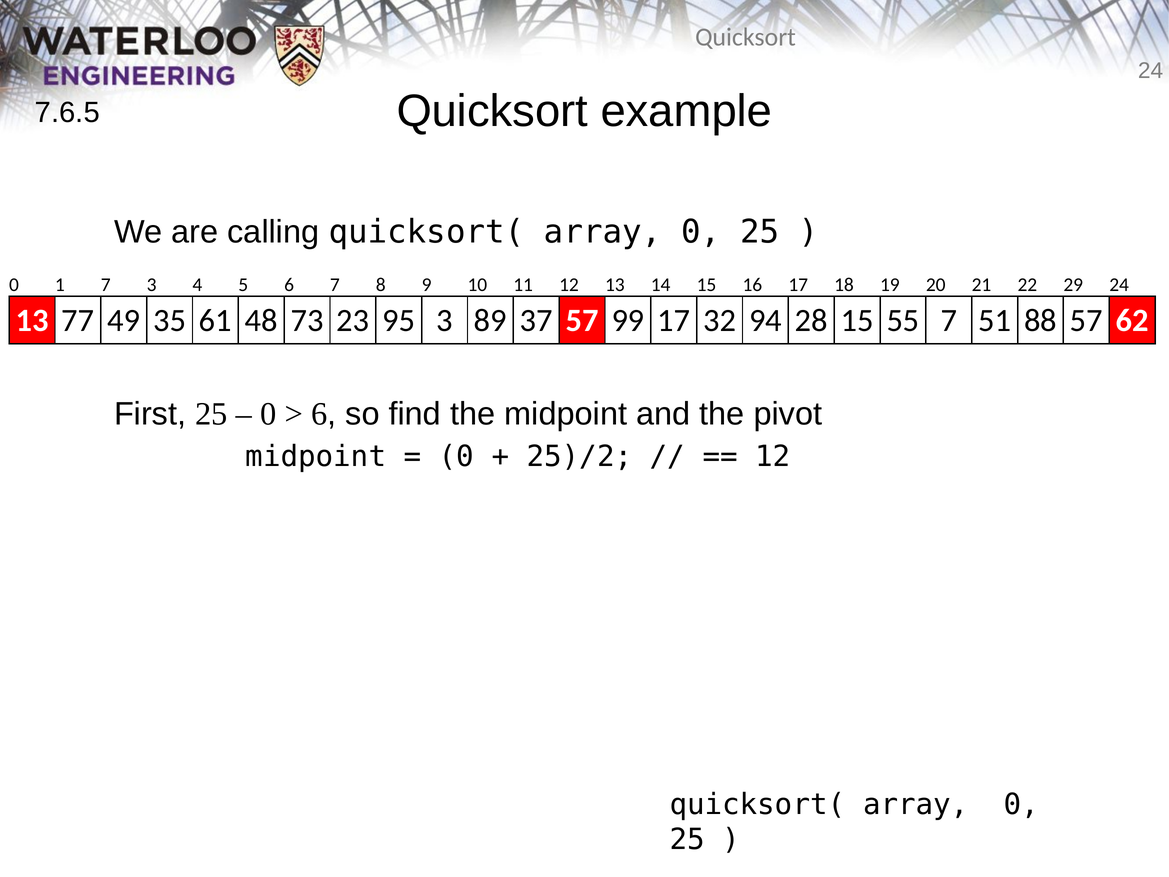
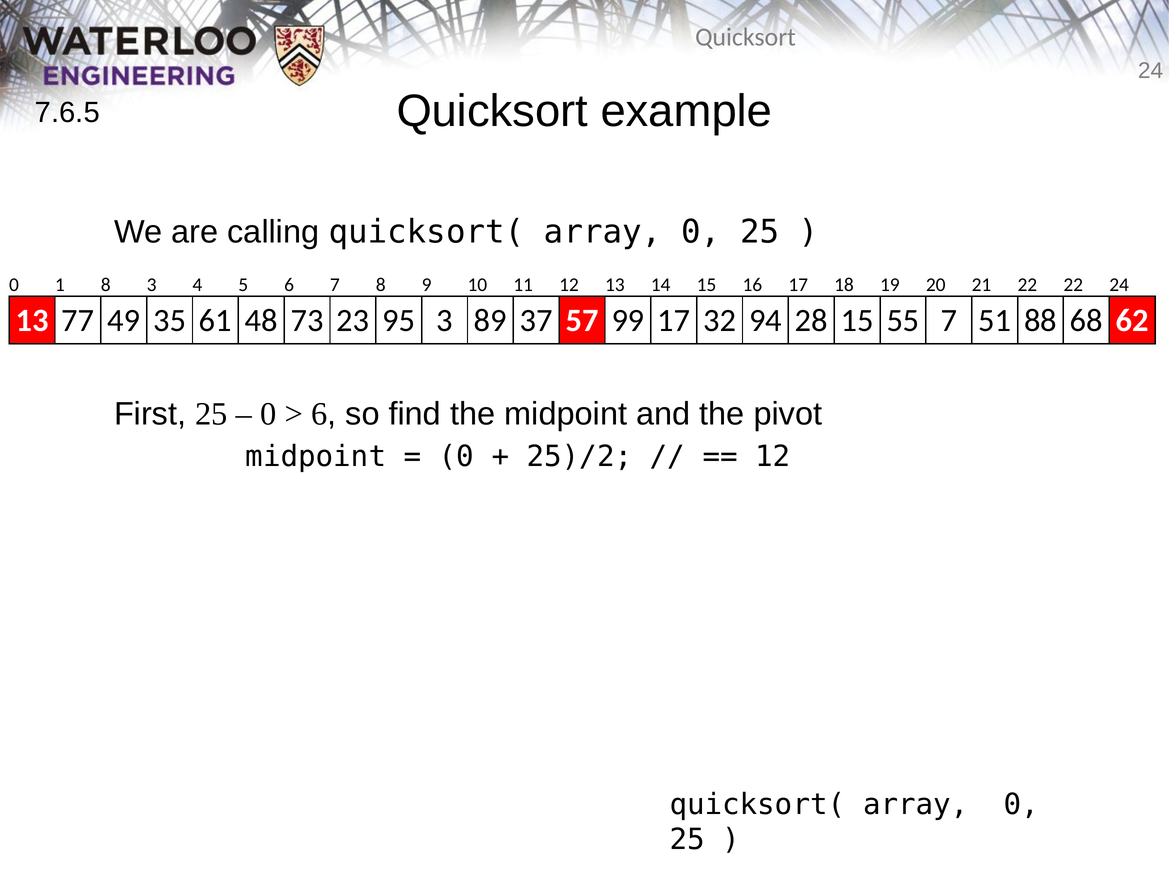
1 7: 7 -> 8 (106, 285)
22 29: 29 -> 22 (1073, 285)
88 57: 57 -> 68 (1086, 320)
